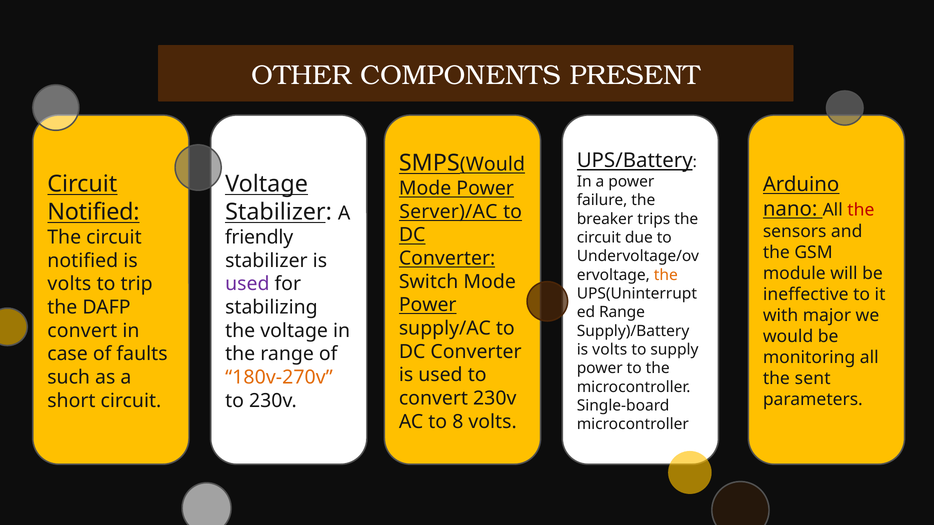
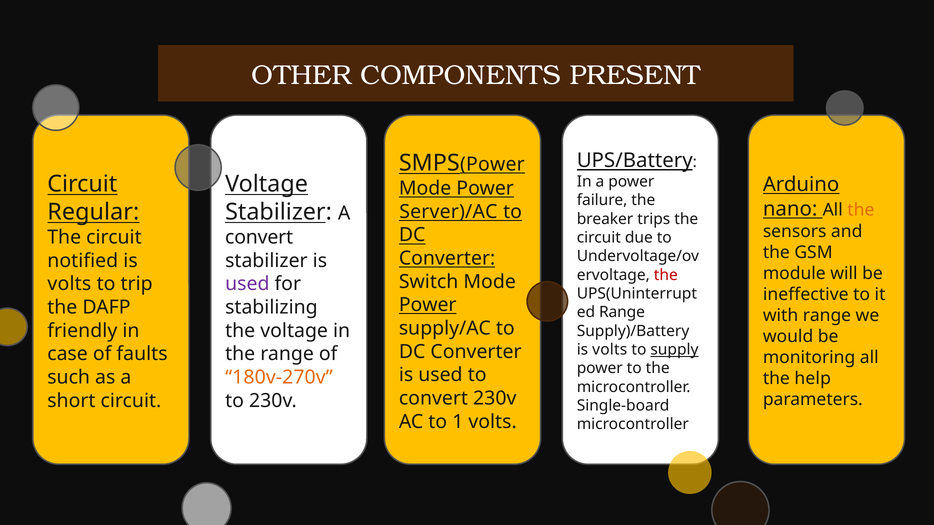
Would: Would -> Power (492, 164)
the colour: red -> orange (861, 210)
Notified: Notified -> Regular (93, 212)
friendly: friendly -> convert (259, 237)
the colour: orange -> red (666, 275)
with major: major -> range (827, 316)
convert: convert -> friendly (82, 331)
supply underline: none -> present (674, 350)
sent: sent -> help (813, 379)
8: 8 -> 1 (458, 422)
